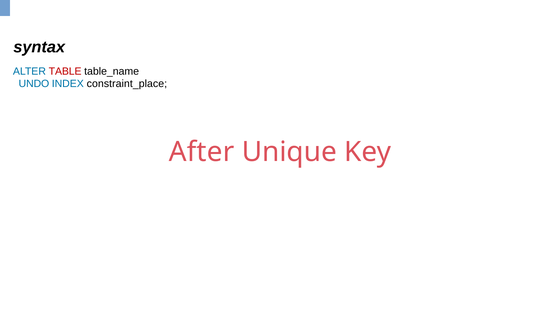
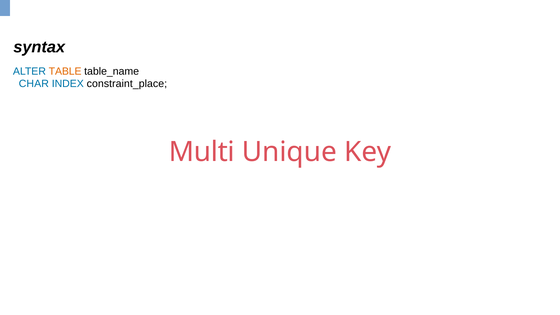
TABLE colour: red -> orange (65, 71)
UNDO: UNDO -> CHAR (34, 84)
After: After -> Multi (202, 152)
